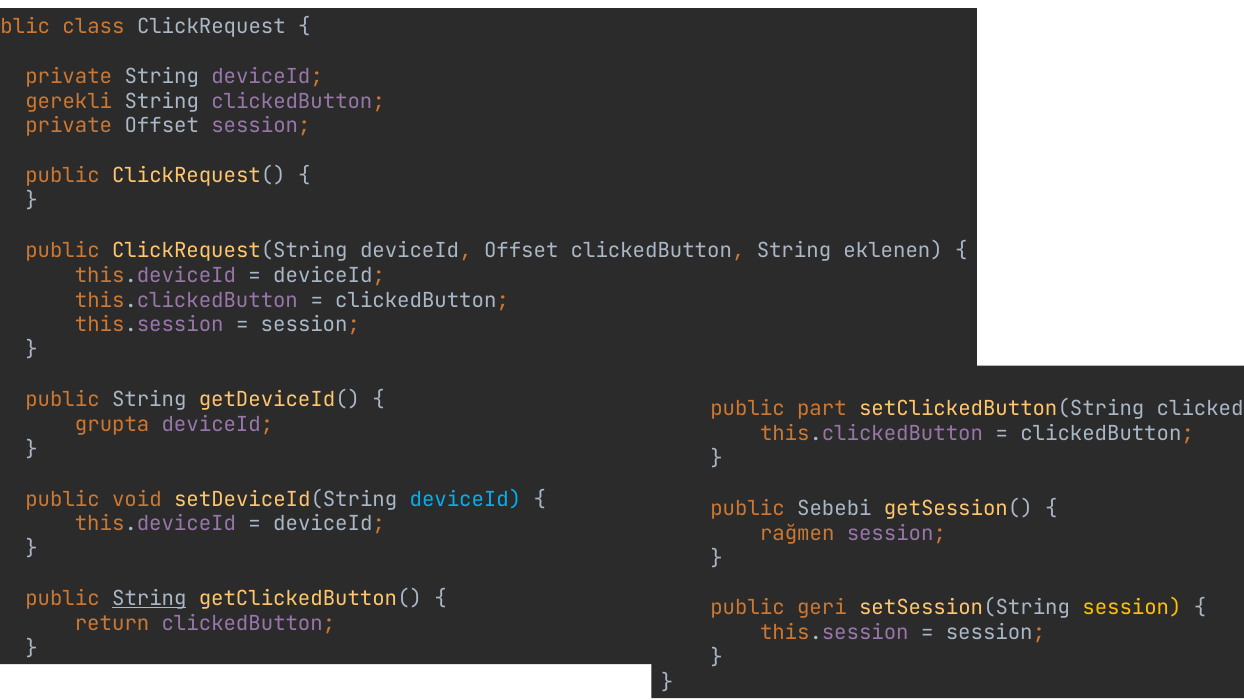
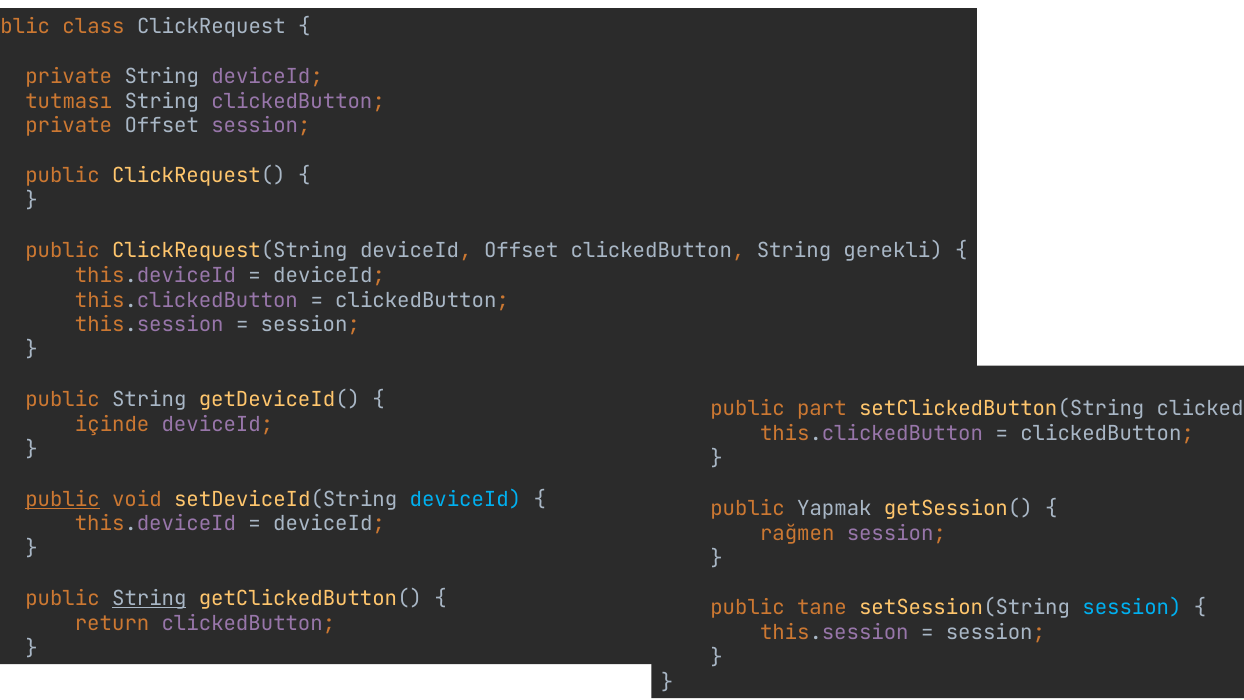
gerekli: gerekli -> tutması (69, 101)
eklenen: eklenen -> gerekli (893, 250)
grupta: grupta -> içinde (112, 424)
public underline: none -> present (63, 499)
Sebebi: Sebebi -> Yapmak (834, 508)
geri: geri -> tane (822, 608)
session colour: yellow -> light blue (1132, 608)
